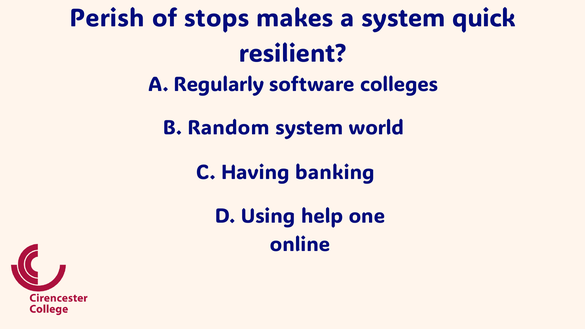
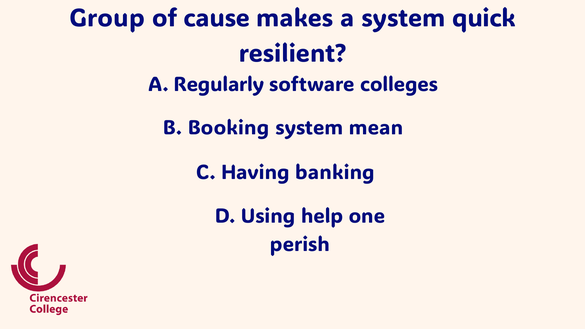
Perish: Perish -> Group (107, 18)
stops: stops -> cause (217, 18)
Random: Random -> Booking (228, 128)
world: world -> mean (376, 128)
online: online -> perish (300, 245)
